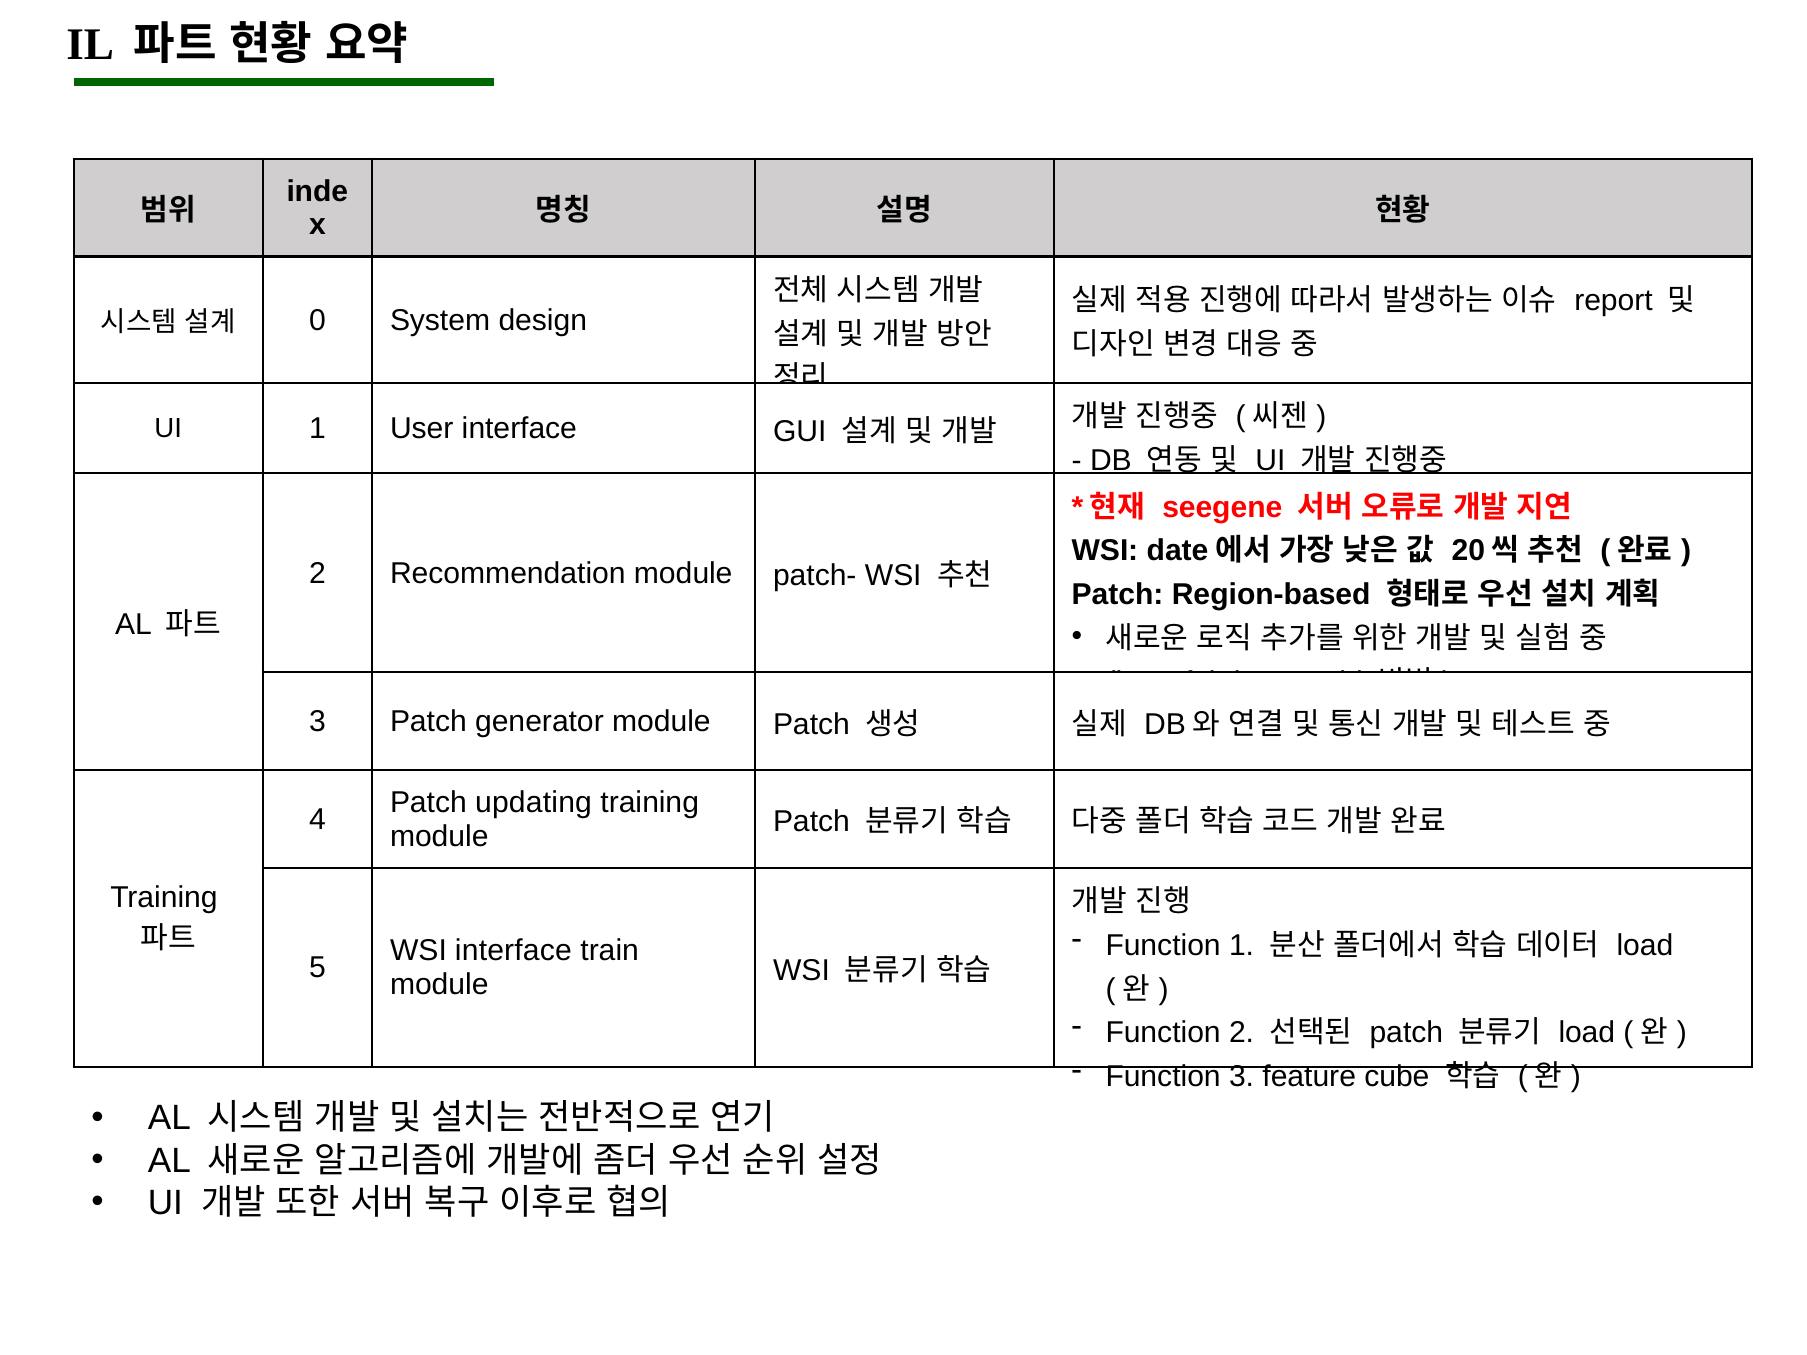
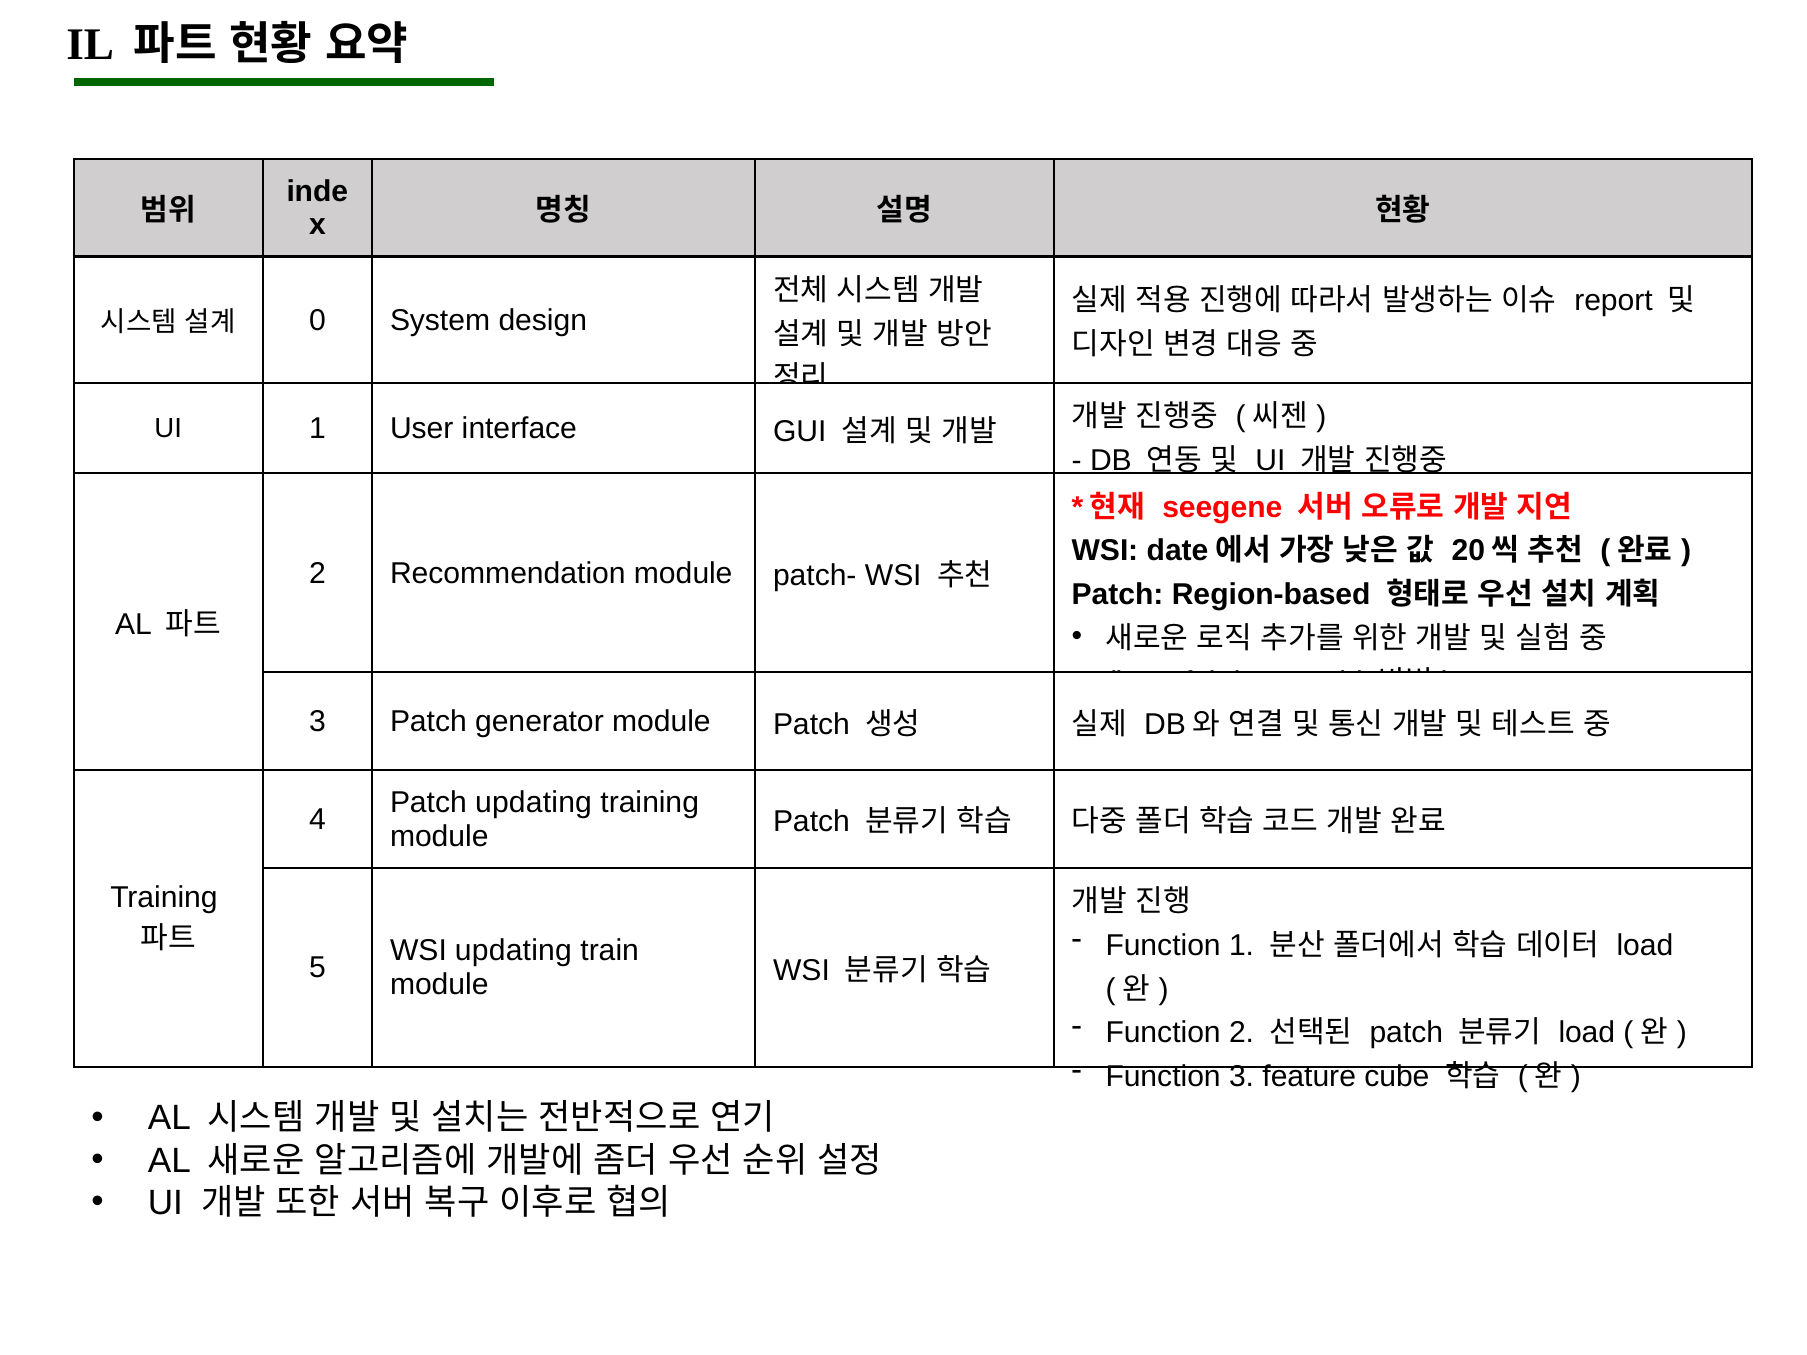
WSI interface: interface -> updating (513, 951)
